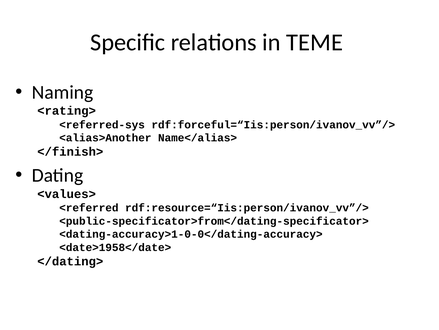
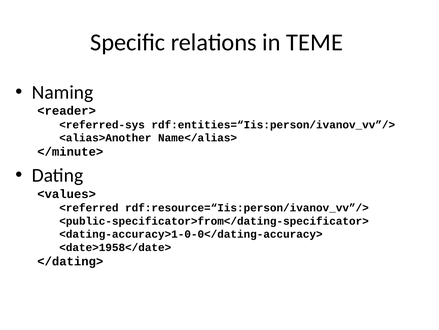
<rating>: <rating> -> <reader> (67, 111)
rdf:forceful=“Iis:person/ivanov_vv”/>: rdf:forceful=“Iis:person/ivanov_vv”/> -> rdf:entities=“Iis:person/ivanov_vv”/> (273, 124)
</finish>: </finish> -> </minute> (70, 152)
